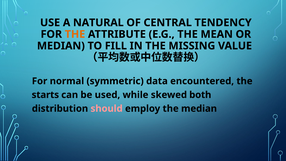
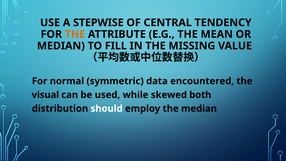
NATURAL: NATURAL -> STEPWISE (98, 23)
starts: starts -> visual (45, 95)
should colour: pink -> white (107, 108)
